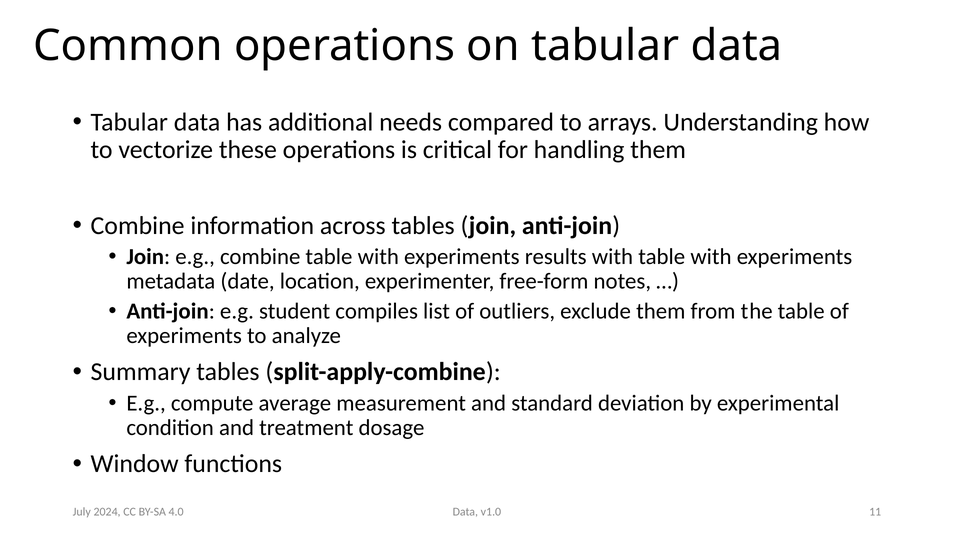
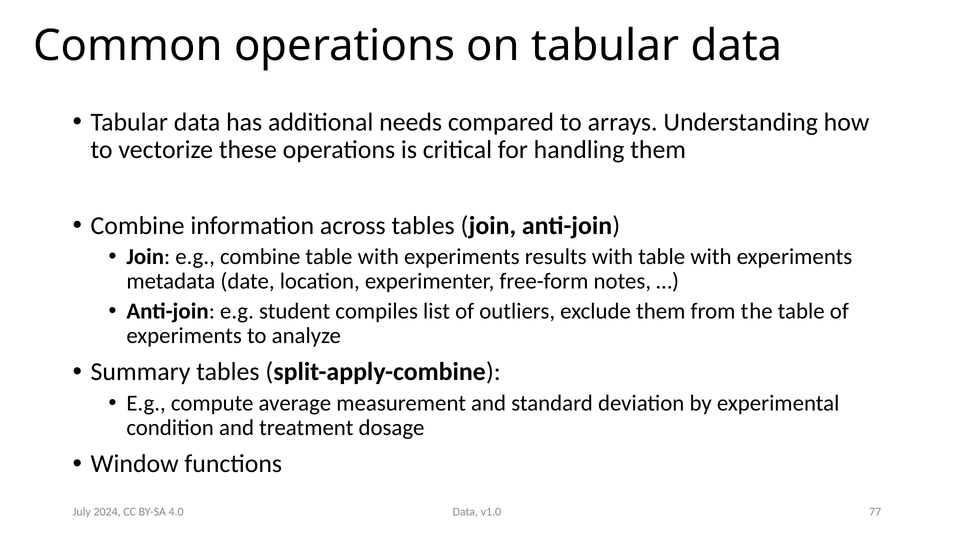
11: 11 -> 77 (875, 512)
